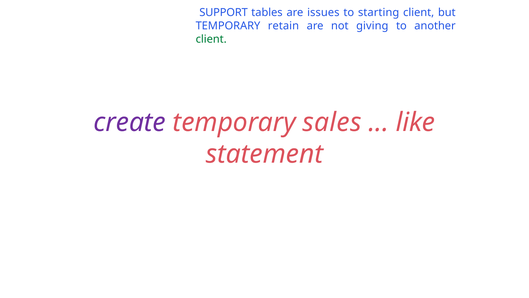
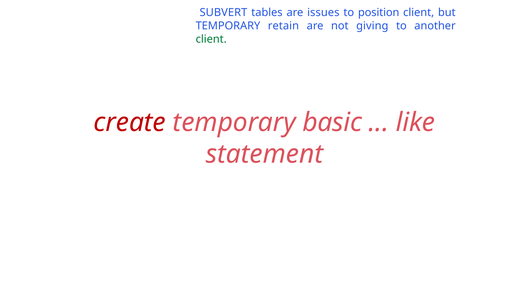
SUPPORT: SUPPORT -> SUBVERT (223, 13)
starting: starting -> position (379, 13)
create colour: purple -> red (130, 122)
sales: sales -> basic (332, 122)
